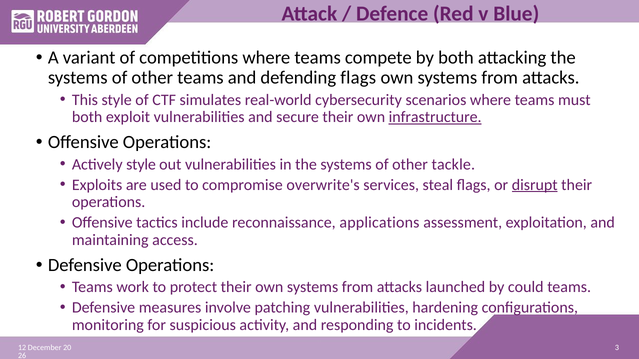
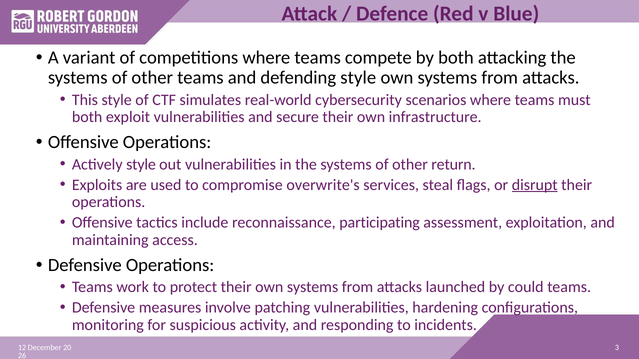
defending flags: flags -> style (358, 78)
infrastructure underline: present -> none (435, 117)
tackle: tackle -> return (453, 164)
applications: applications -> participating (380, 223)
